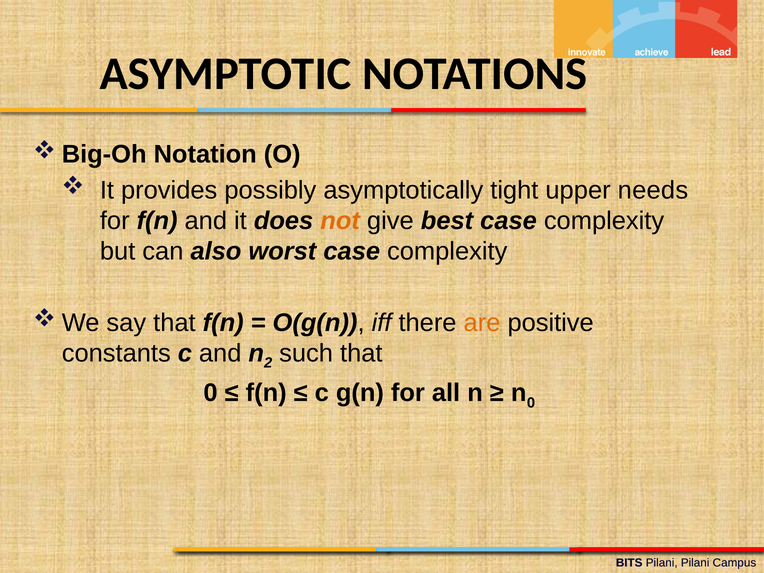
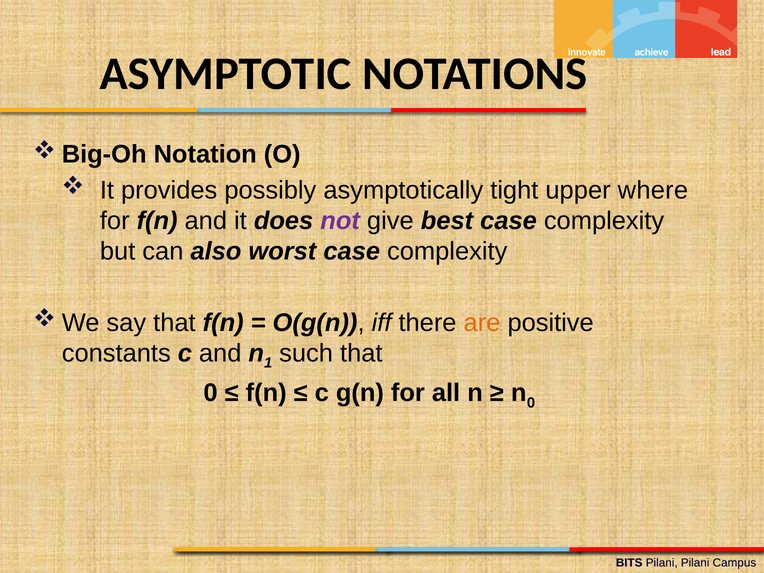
needs: needs -> where (653, 190)
not colour: orange -> purple (340, 221)
2: 2 -> 1 (268, 363)
